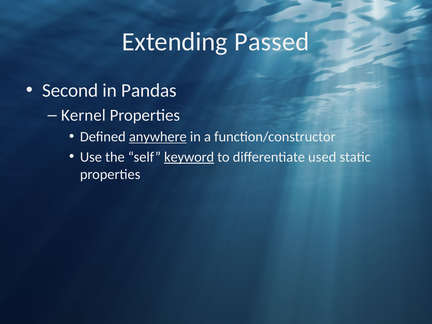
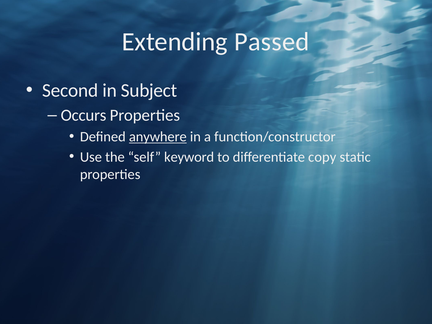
Pandas: Pandas -> Subject (149, 91)
Kernel: Kernel -> Occurs (84, 115)
keyword underline: present -> none (189, 157)
used: used -> copy (322, 157)
